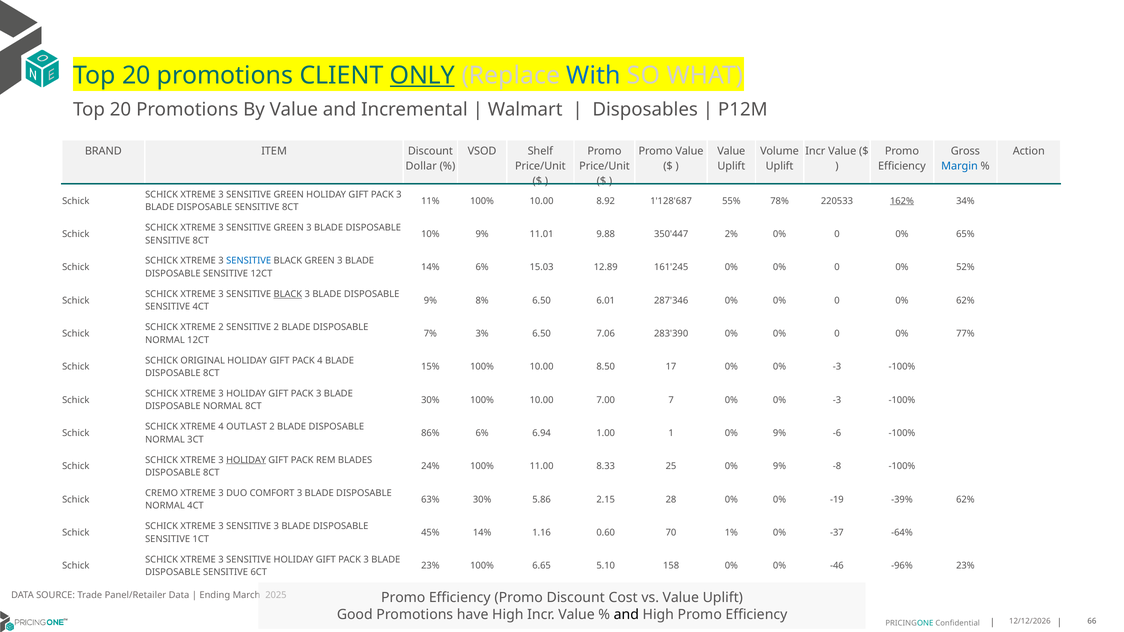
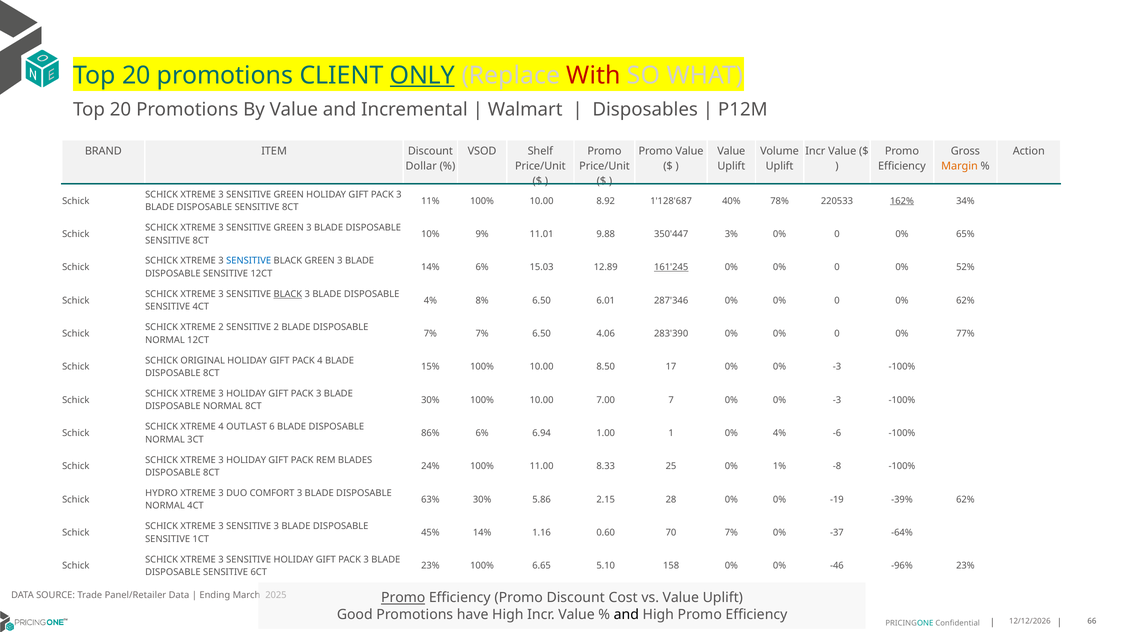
With colour: blue -> red (593, 76)
Margin colour: blue -> orange (959, 166)
55%: 55% -> 40% (731, 201)
2%: 2% -> 3% (731, 234)
161'245 underline: none -> present (671, 267)
9%: 9% -> 4% (430, 301)
7% 3%: 3% -> 7% (482, 334)
7.06: 7.06 -> 4.06 (606, 334)
OUTLAST 2: 2 -> 6 (272, 427)
1 0% 9%: 9% -> 4% (780, 433)
HOLIDAY underline: present -> none (246, 460)
25 0% 9%: 9% -> 1% (780, 467)
CREMO: CREMO -> HYDRO (162, 493)
70 1%: 1% -> 7% (731, 533)
Promo underline: none -> present (403, 598)
